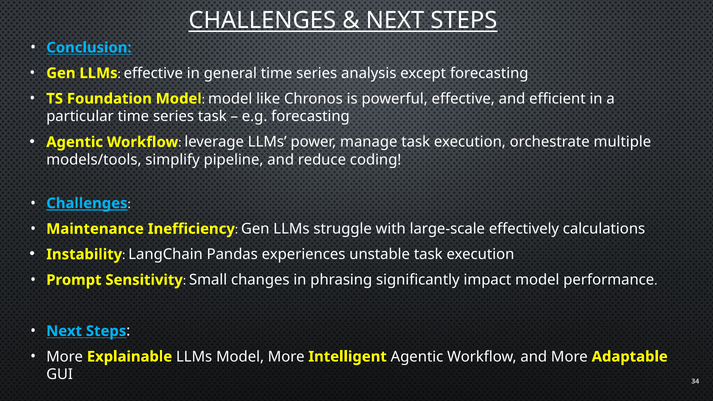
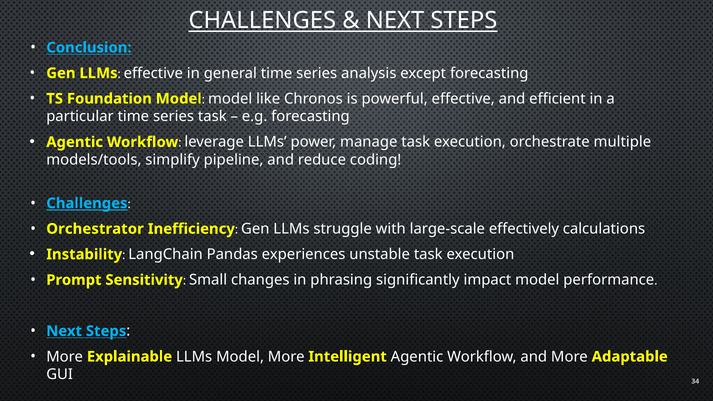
Maintenance: Maintenance -> Orchestrator (95, 229)
